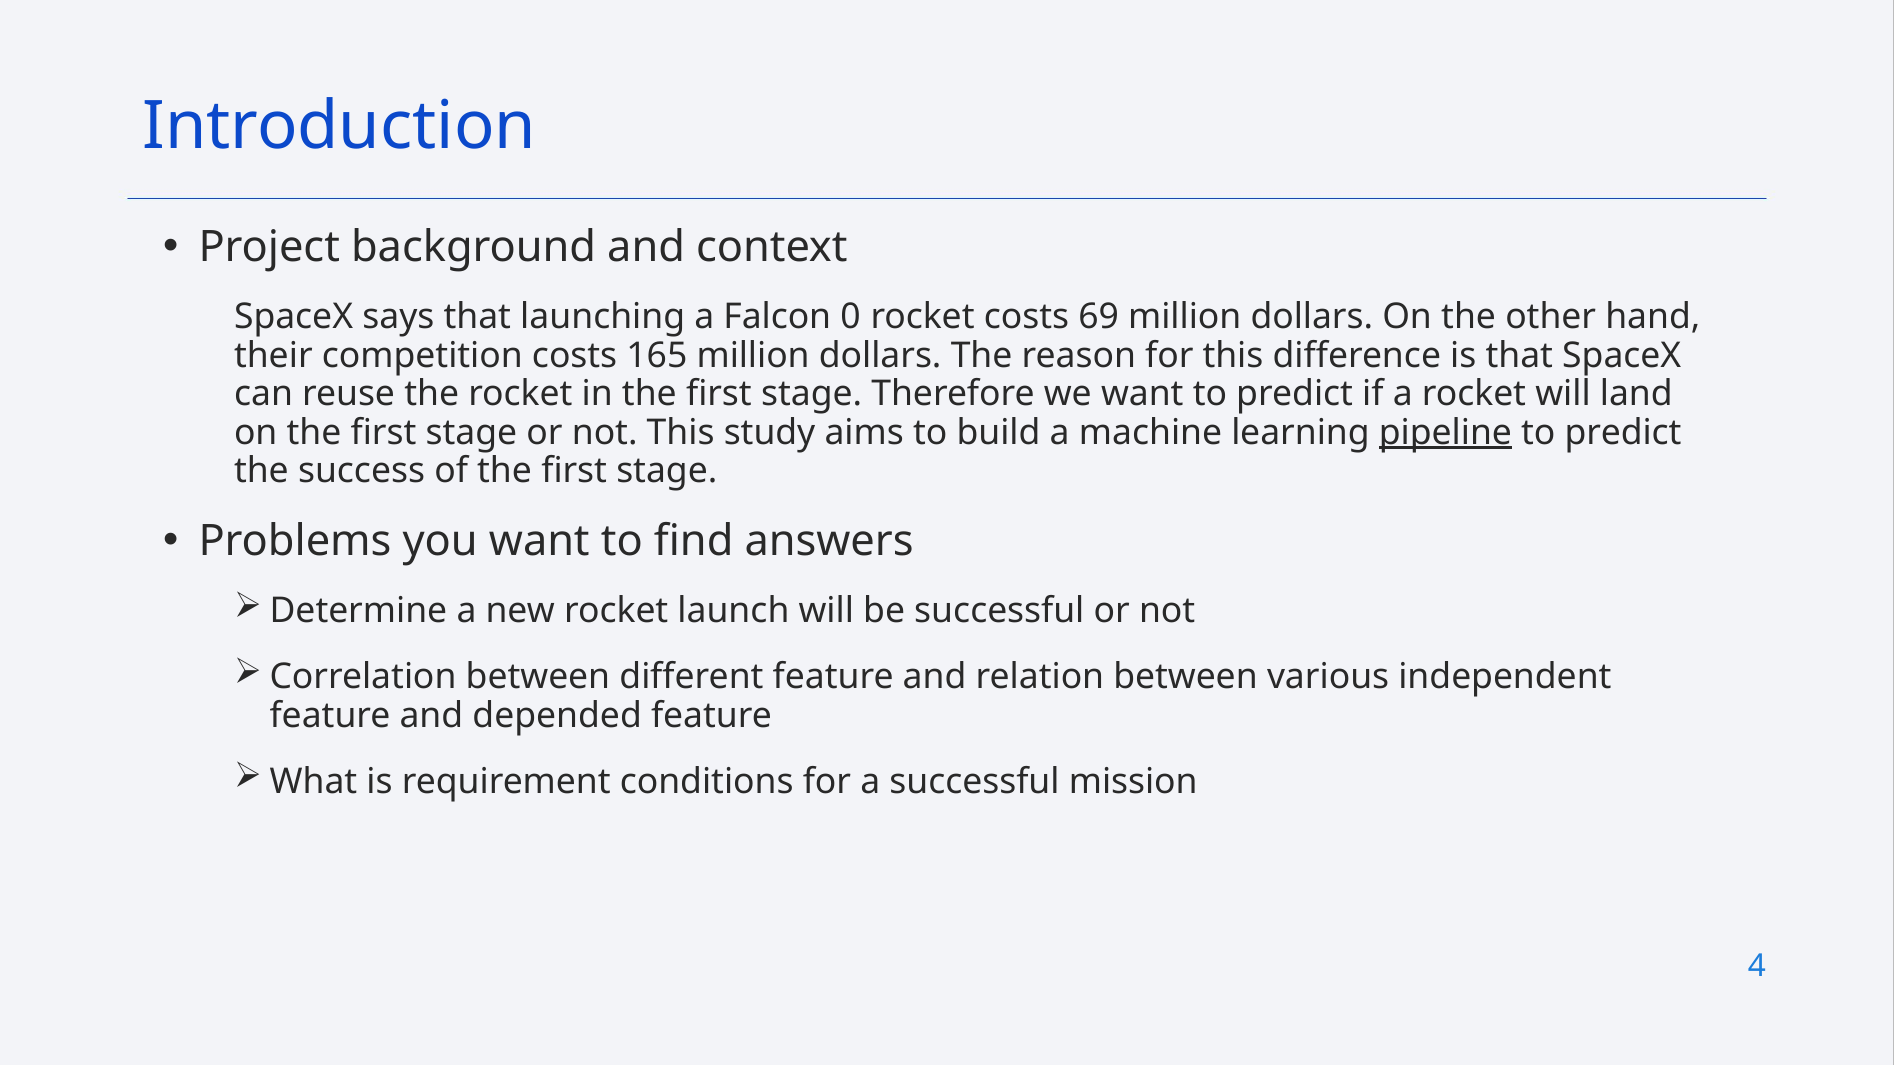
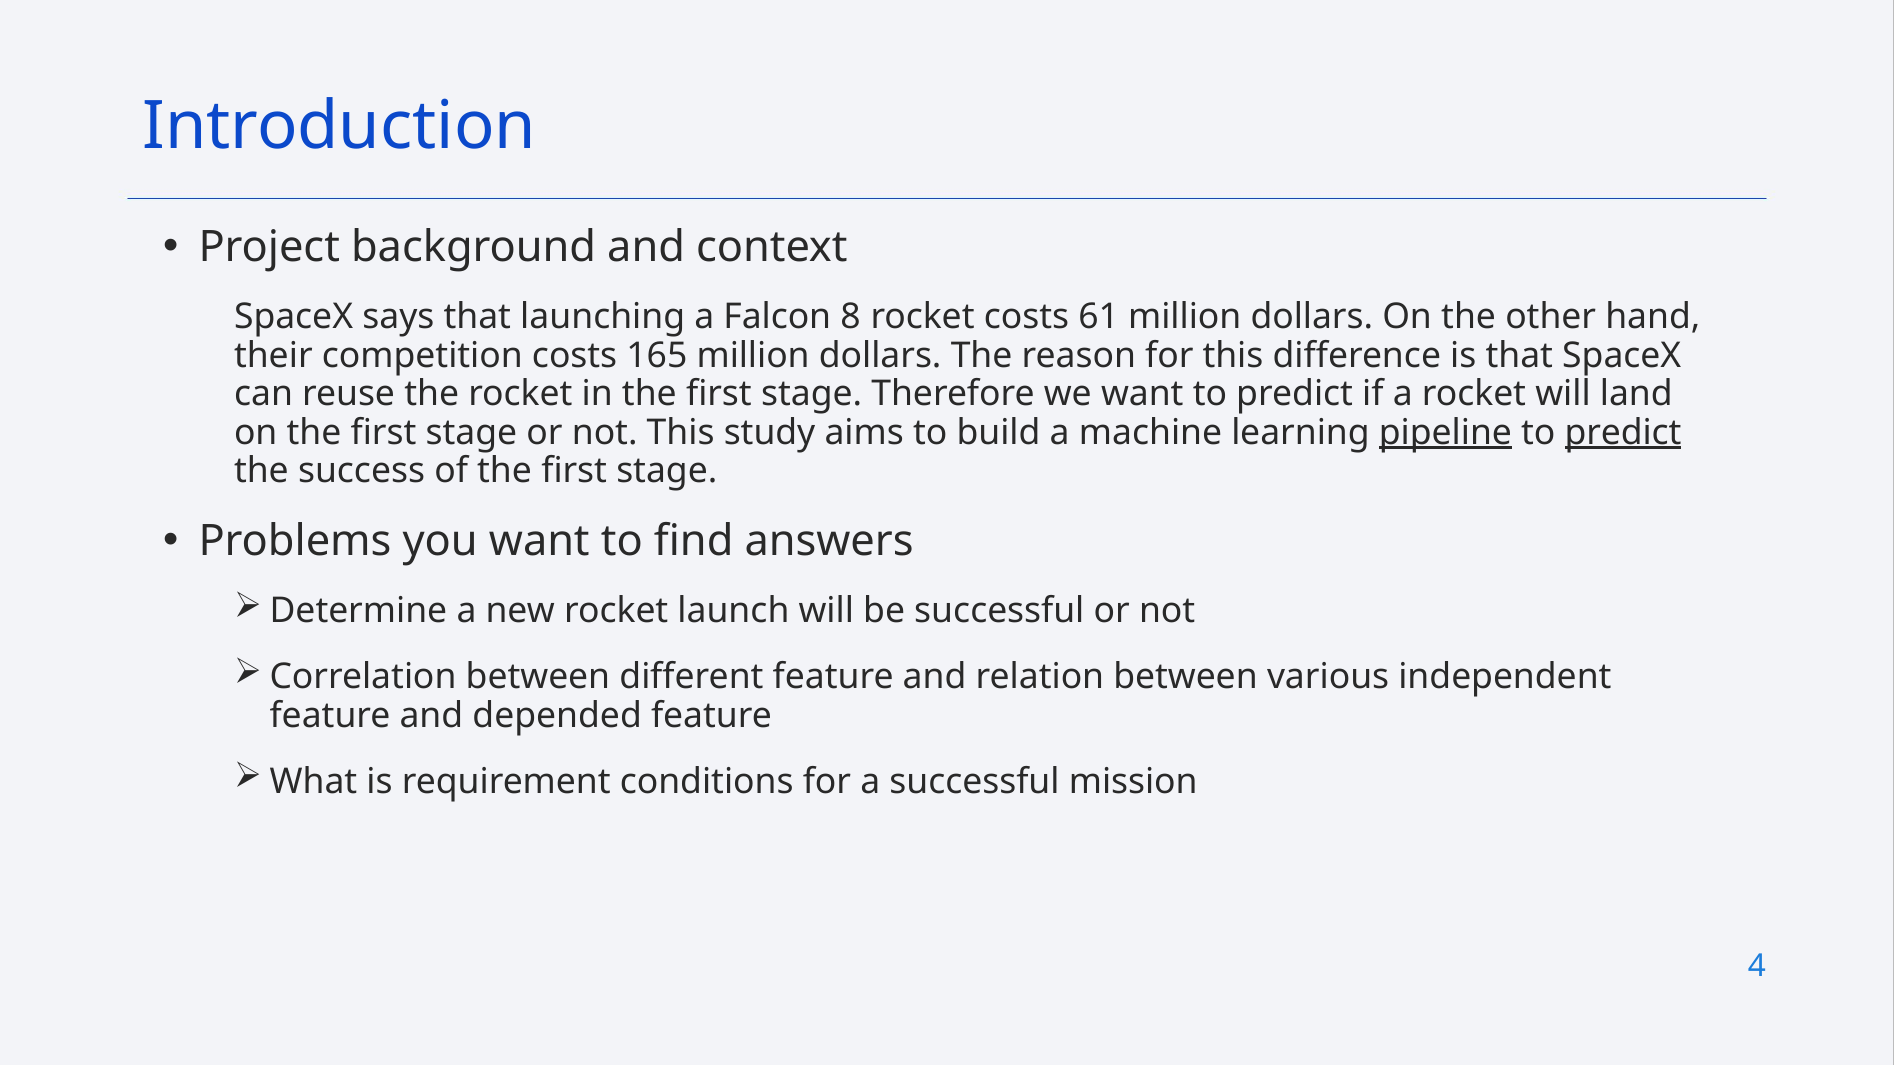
0: 0 -> 8 (851, 317)
69: 69 -> 61 (1099, 317)
predict underline: none -> present (1623, 432)
